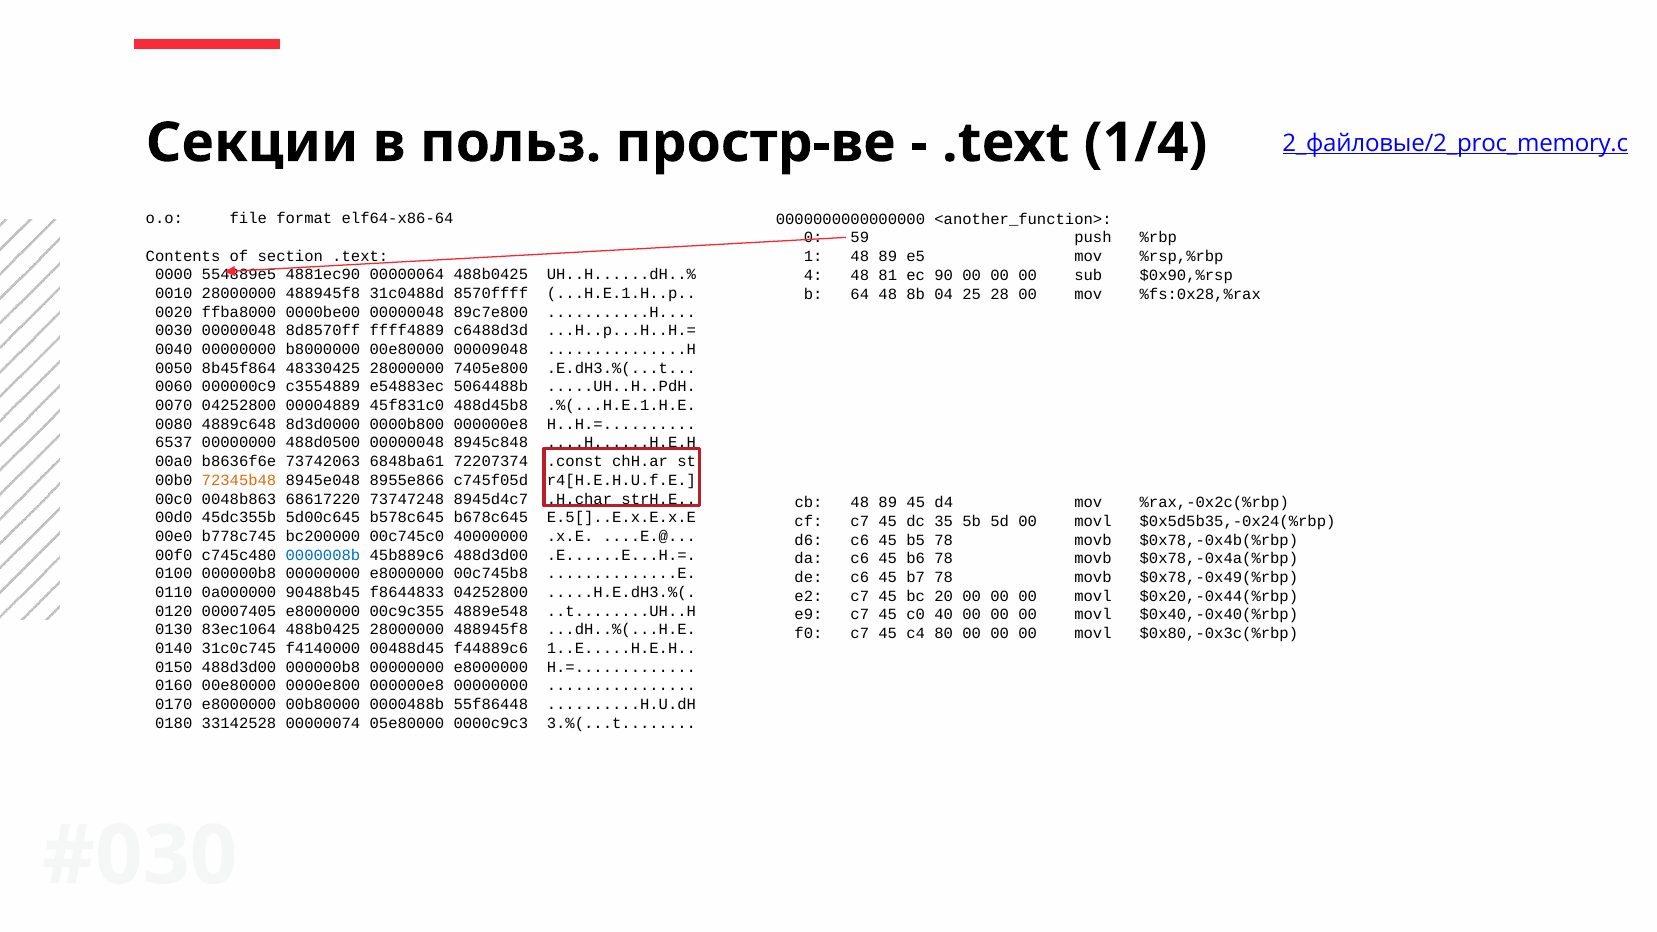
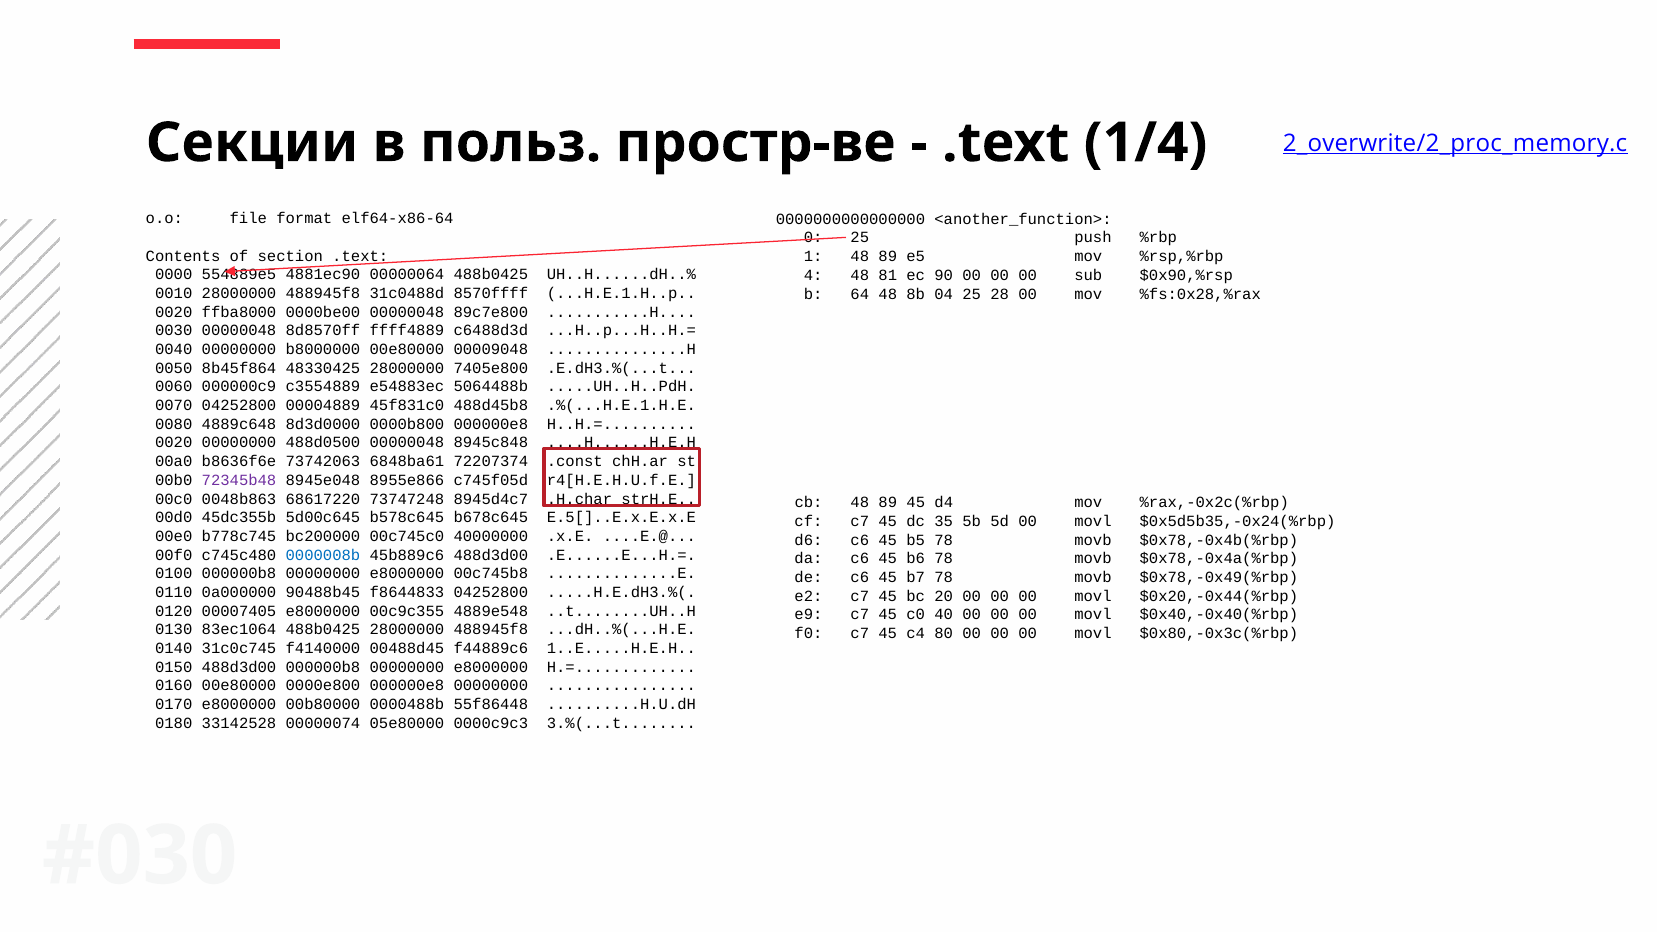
2_файловые/2_proc_memory.c: 2_файловые/2_proc_memory.c -> 2_overwrite/2_proc_memory.c (1455, 144)
0 59: 59 -> 25 (860, 238)
6537: 6537 -> 0020 (174, 443)
72345b48 colour: orange -> purple (239, 480)
